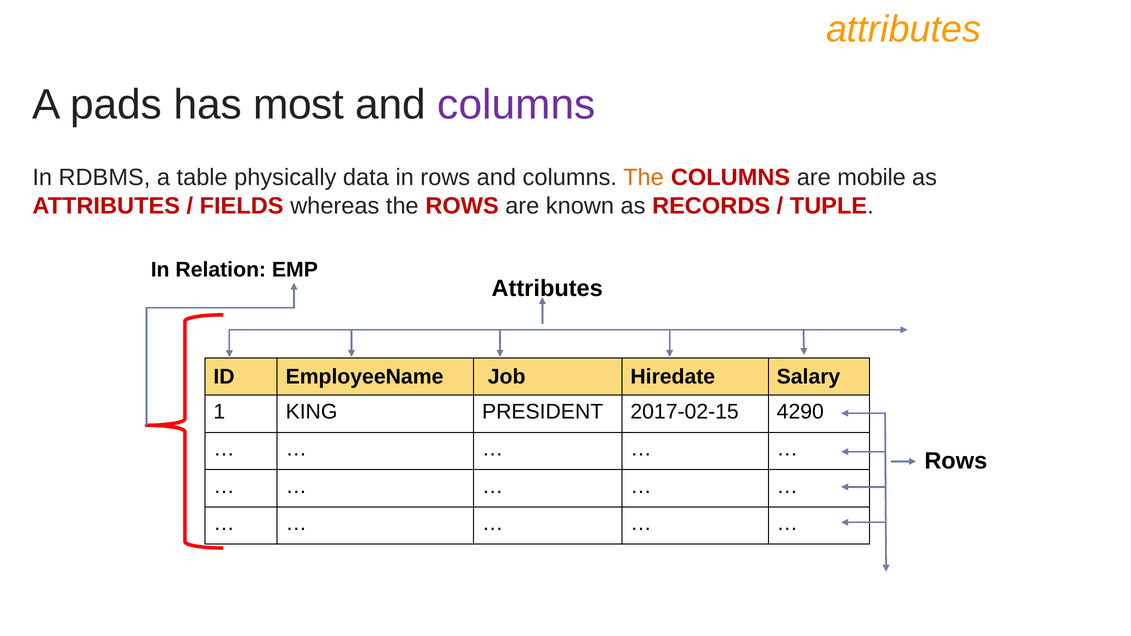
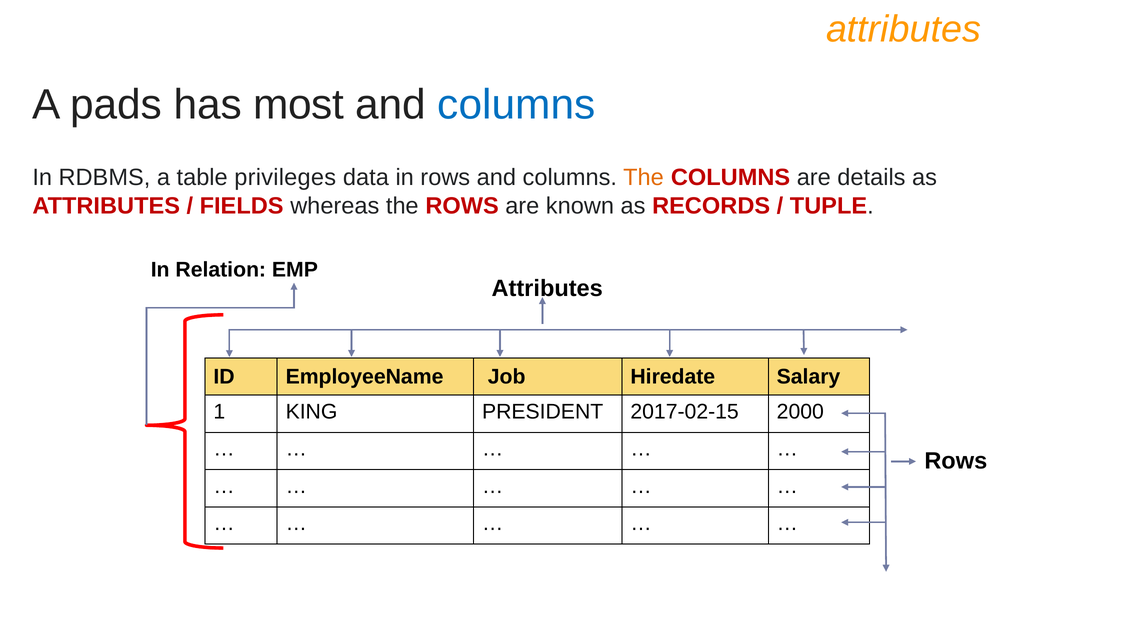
columns colour: purple -> blue (516, 105)
physically: physically -> privileges (285, 178)
mobile: mobile -> details (871, 178)
4290: 4290 -> 2000 (800, 412)
